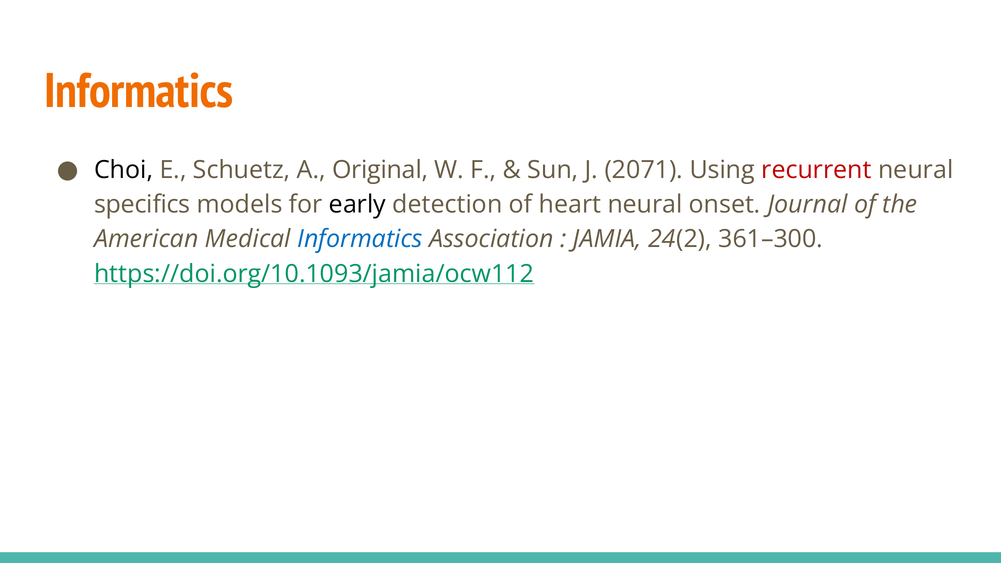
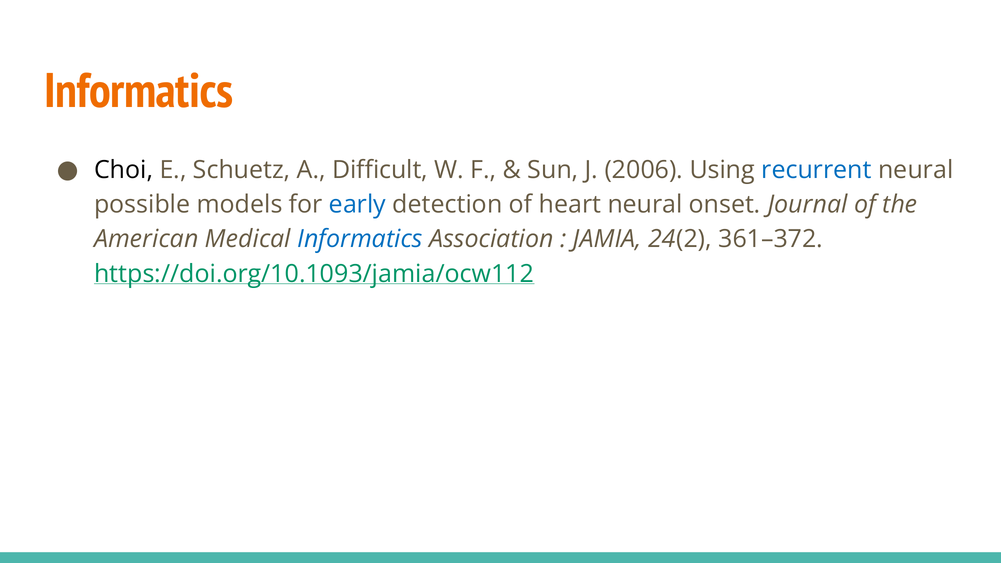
Original: Original -> Difficult (380, 170)
2071: 2071 -> 2006 (644, 170)
recurrent colour: red -> blue (817, 170)
specifics: specifics -> possible (142, 204)
early colour: black -> blue (357, 204)
361–300: 361–300 -> 361–372 (771, 239)
